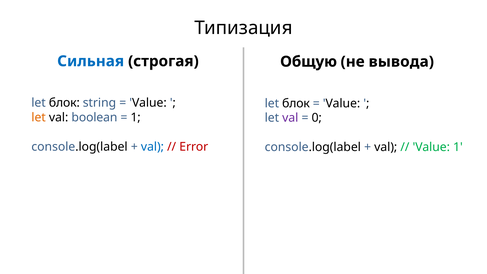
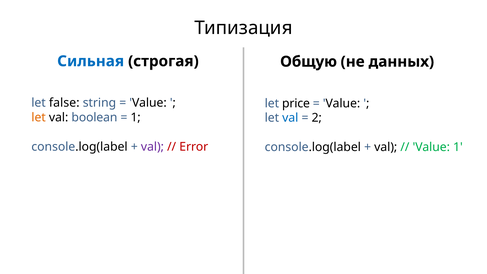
вывода: вывода -> данных (401, 62)
блок: блок -> false (64, 103)
блок: блок -> price (296, 103)
val colour: purple -> blue (290, 118)
0: 0 -> 2 (317, 118)
val colour: blue -> purple (152, 147)
